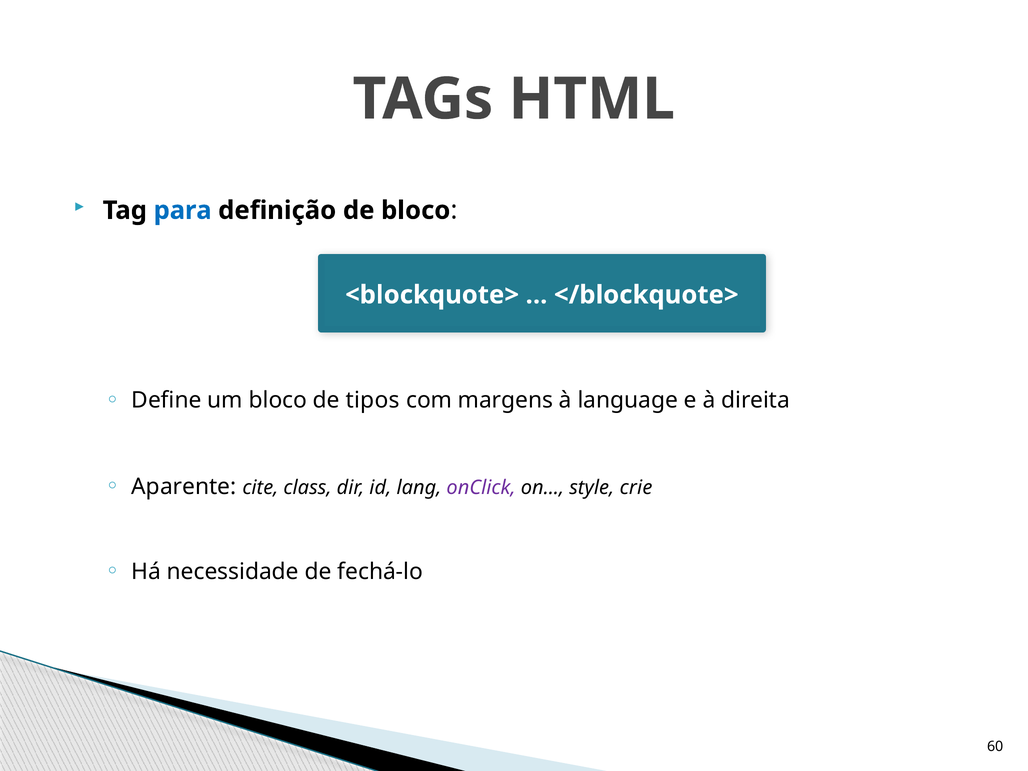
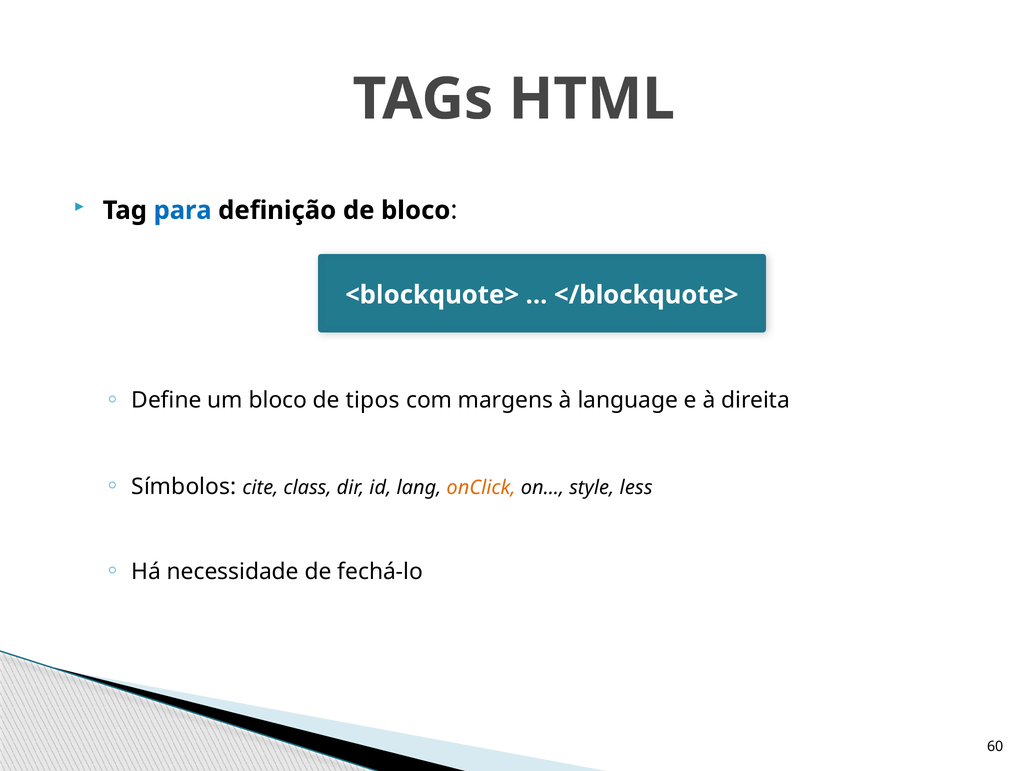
Aparente: Aparente -> Símbolos (184, 487)
onClick colour: purple -> orange (481, 488)
crie: crie -> less (636, 488)
